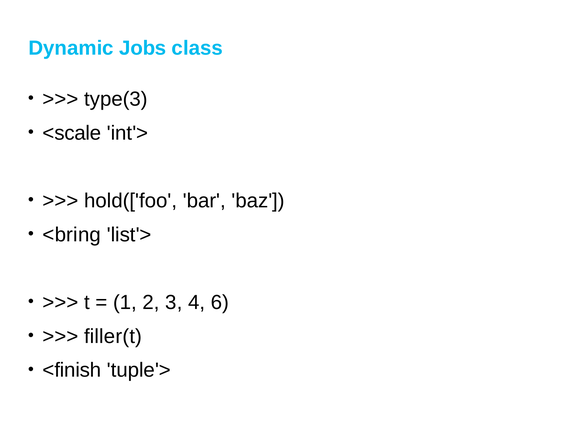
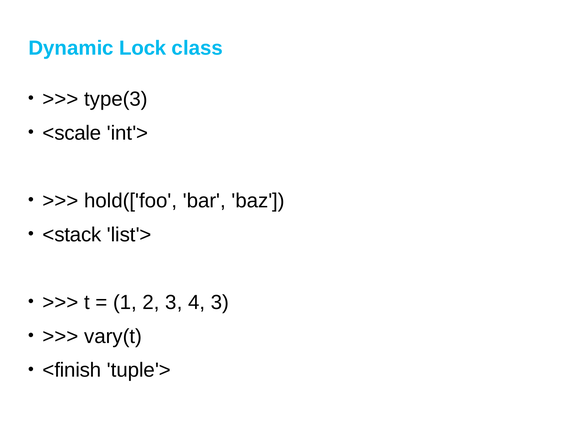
Jobs: Jobs -> Lock (143, 48)
<bring: <bring -> <stack (72, 235)
4 6: 6 -> 3 (220, 303)
filler(t: filler(t -> vary(t (113, 337)
